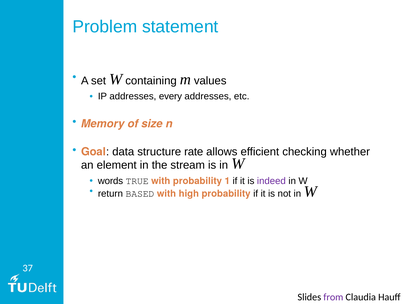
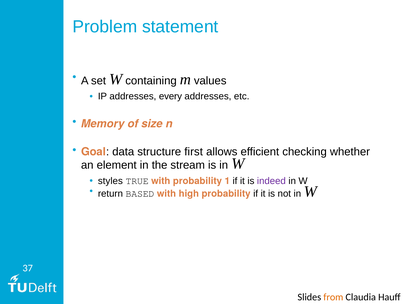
rate: rate -> first (194, 152)
words: words -> styles (110, 181)
from colour: purple -> orange (333, 297)
